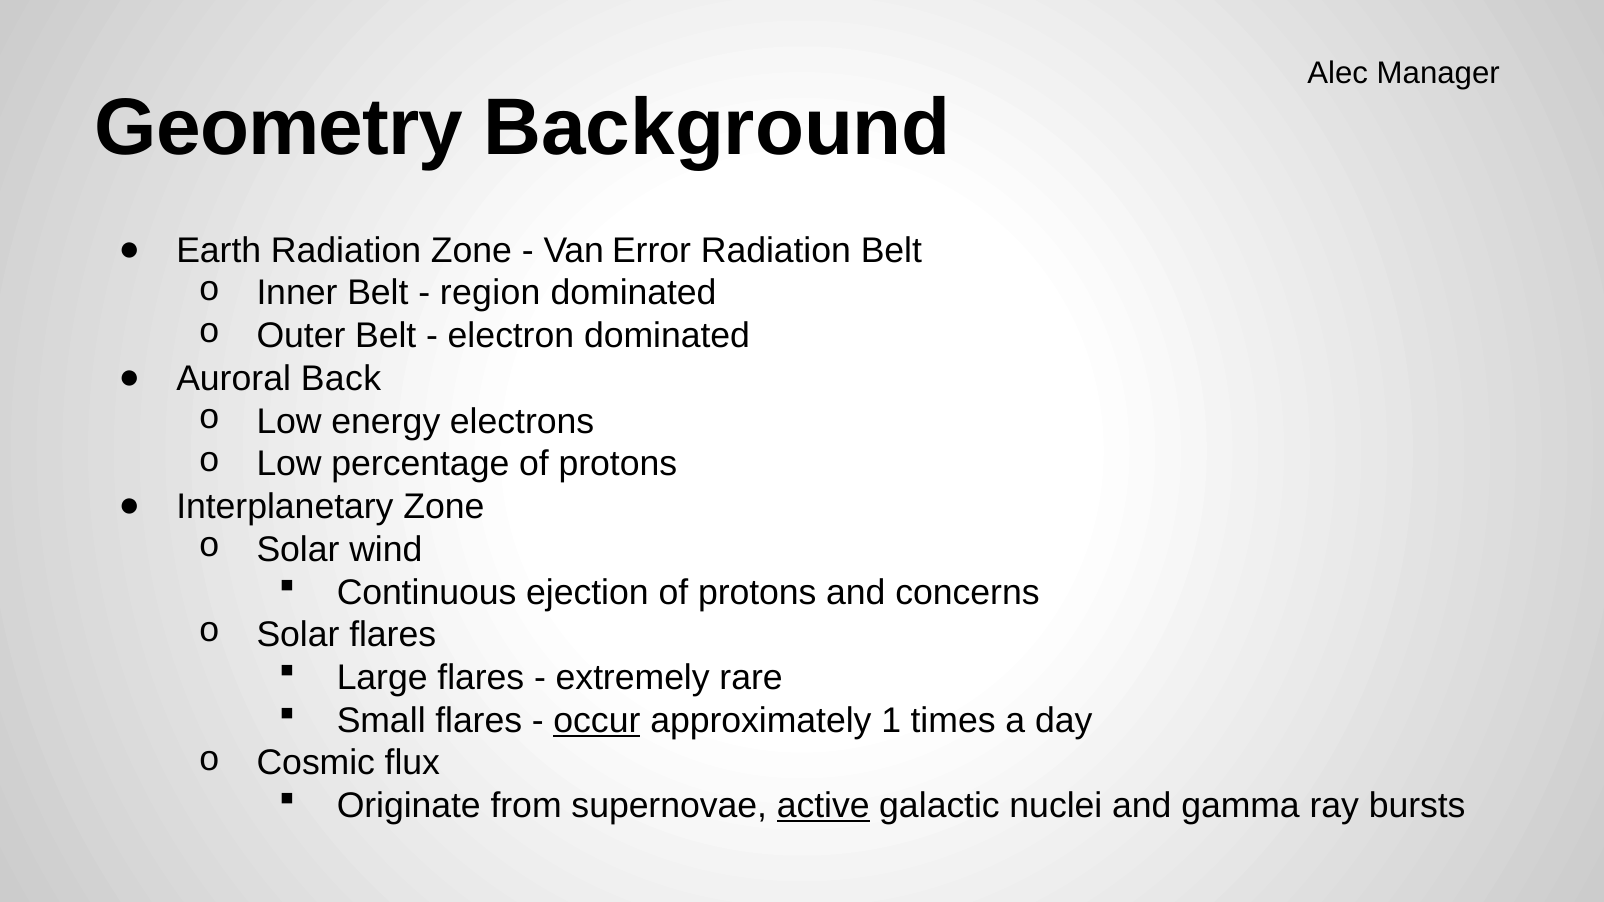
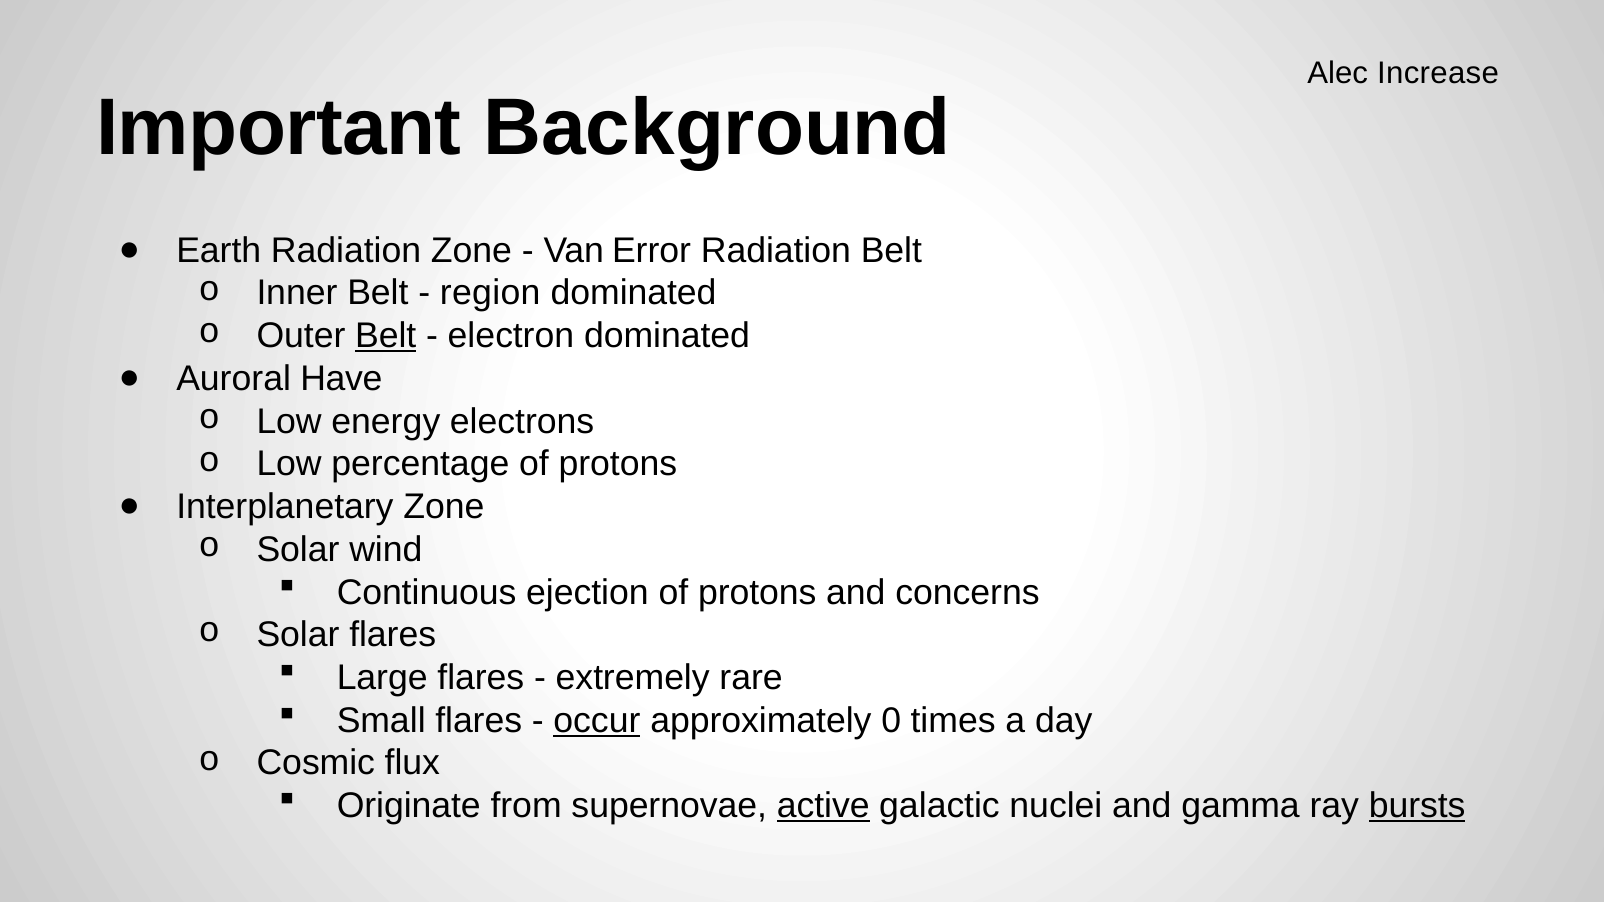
Manager: Manager -> Increase (1438, 73)
Geometry: Geometry -> Important (279, 128)
Belt underline: none -> present (386, 336)
Back: Back -> Have (341, 379)
1: 1 -> 0 (891, 721)
bursts underline: none -> present (1417, 806)
